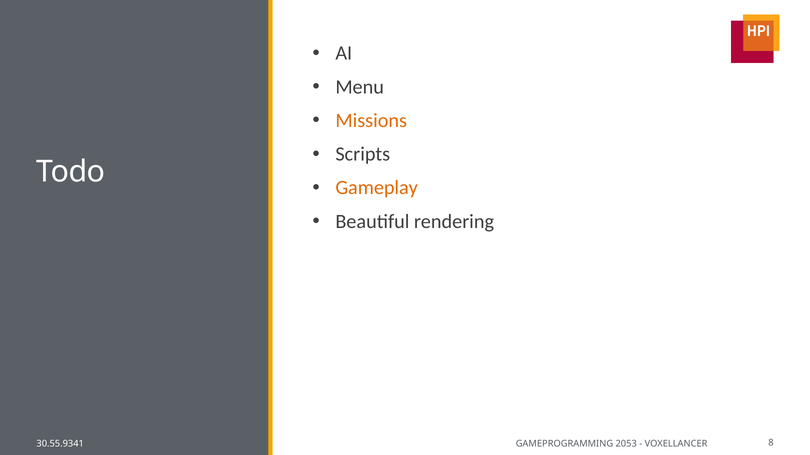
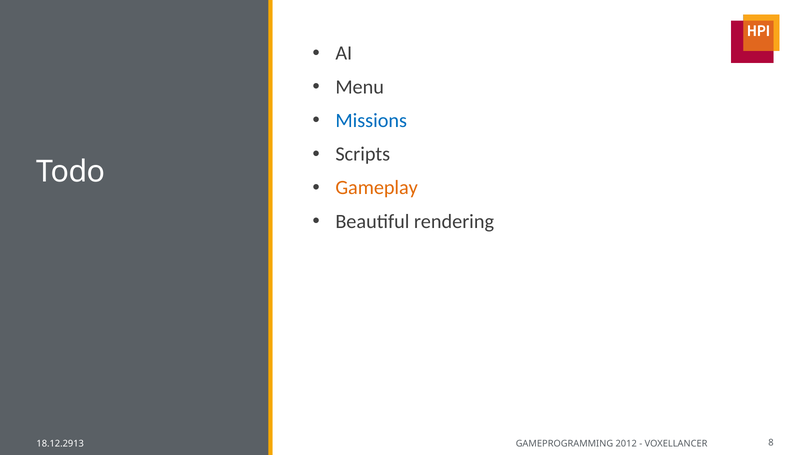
Missions colour: orange -> blue (371, 121)
30.55.9341: 30.55.9341 -> 18.12.2913 (60, 444)
2053: 2053 -> 2012 (626, 444)
